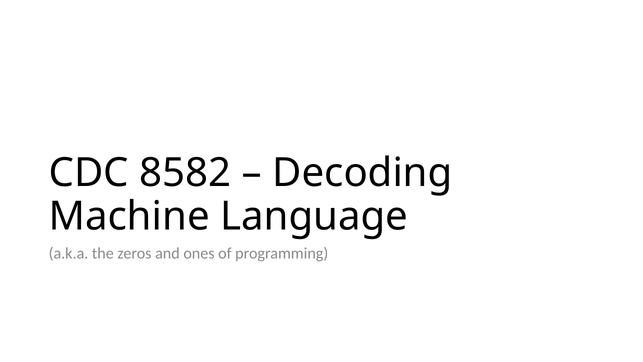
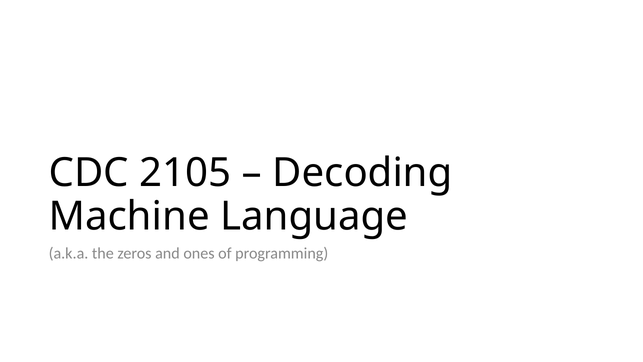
8582: 8582 -> 2105 (185, 173)
